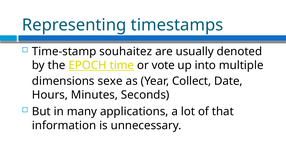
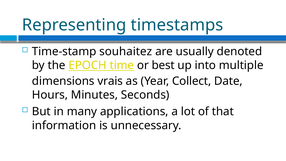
vote: vote -> best (163, 65)
sexe: sexe -> vrais (110, 81)
